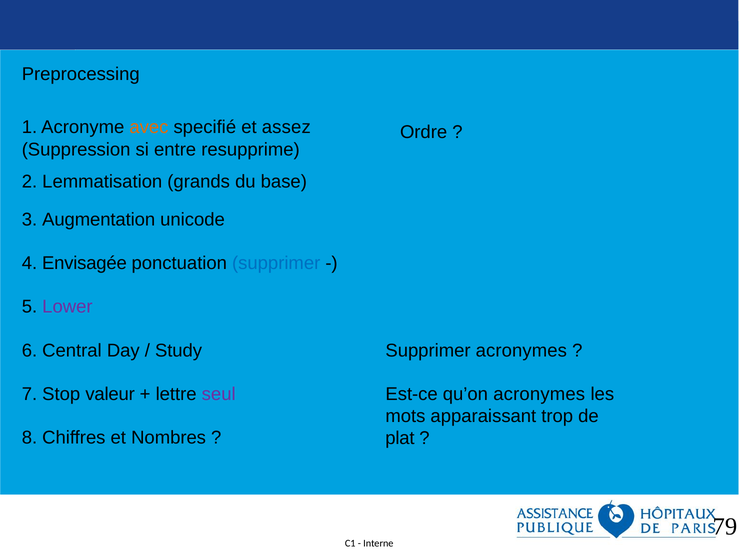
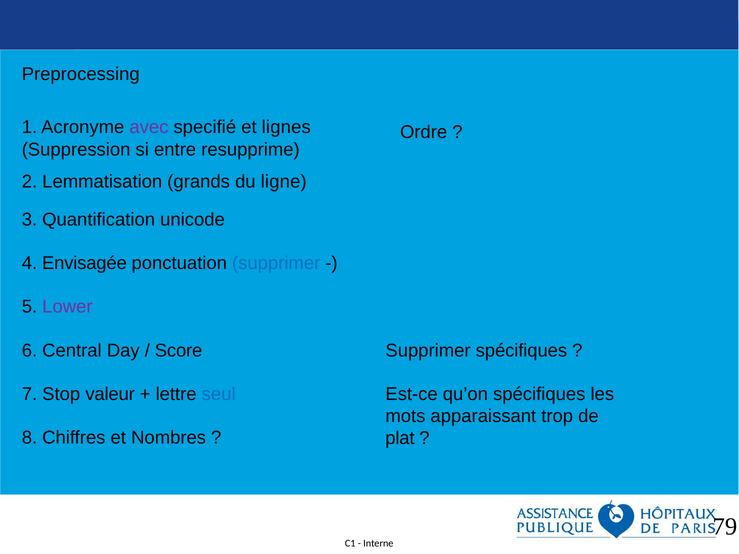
avec colour: orange -> purple (149, 127)
assez: assez -> lignes (286, 127)
base: base -> ligne (284, 182)
Augmentation: Augmentation -> Quantification (99, 220)
Supprimer acronymes: acronymes -> spécifiques (521, 351)
Study: Study -> Score (179, 351)
seul colour: purple -> blue (219, 394)
qu’on acronymes: acronymes -> spécifiques (539, 394)
